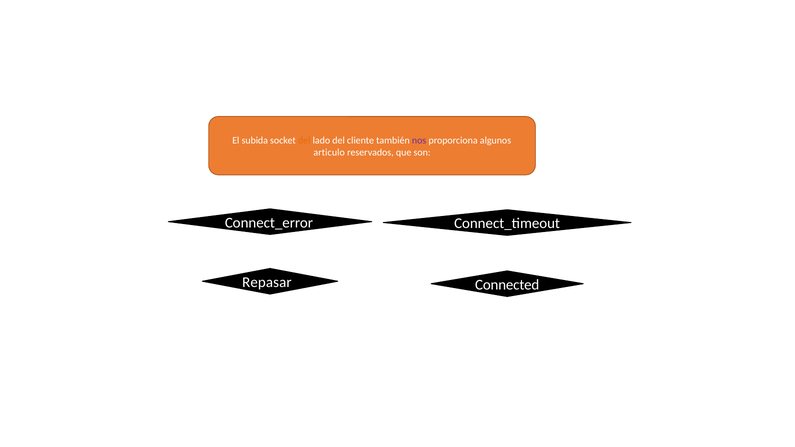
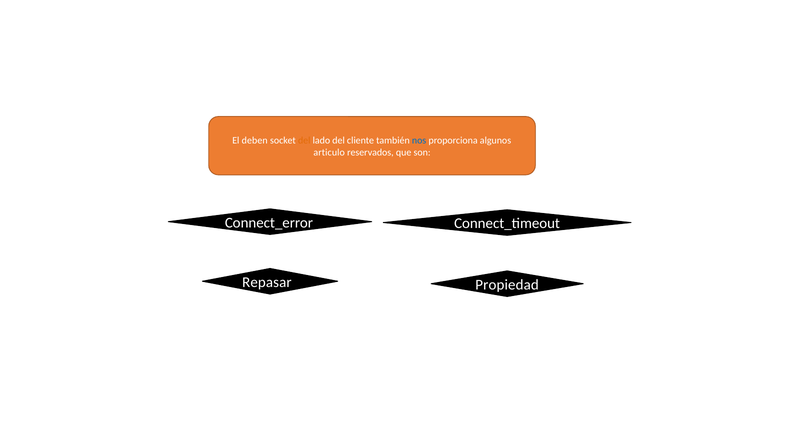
subida: subida -> deben (255, 140)
nos colour: purple -> blue (419, 140)
Connected: Connected -> Propiedad (507, 285)
